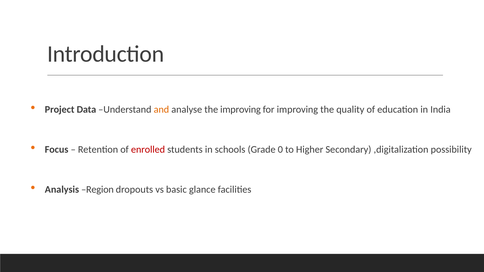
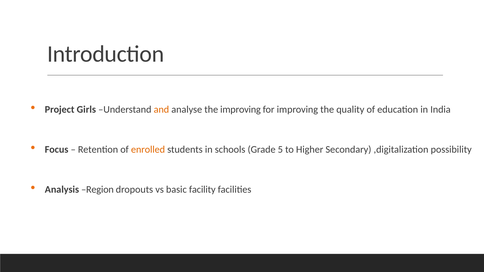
Data: Data -> Girls (86, 110)
enrolled colour: red -> orange (148, 150)
0: 0 -> 5 (280, 150)
glance: glance -> facility (202, 190)
